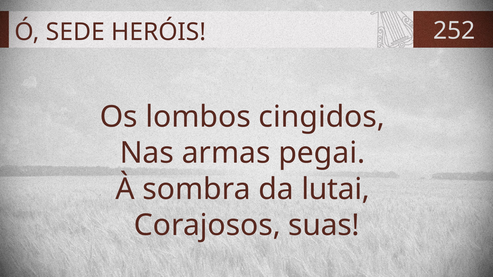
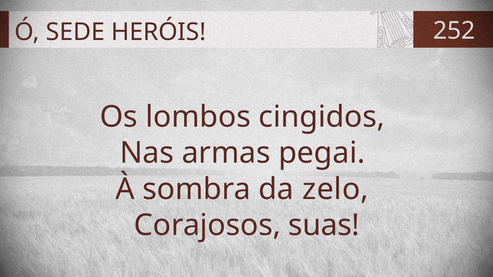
lutai: lutai -> zelo (335, 189)
